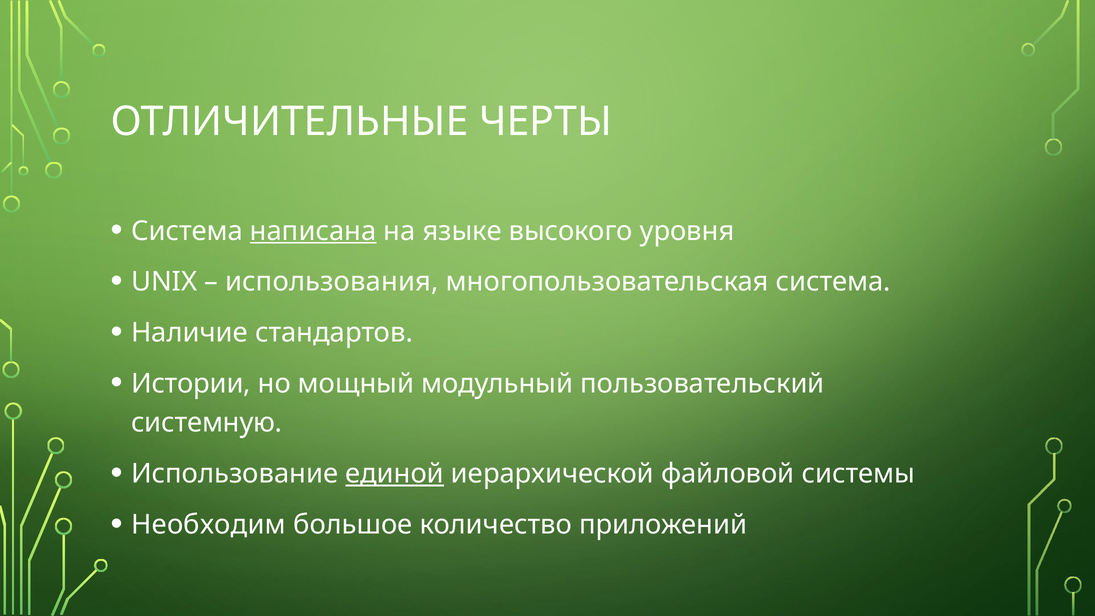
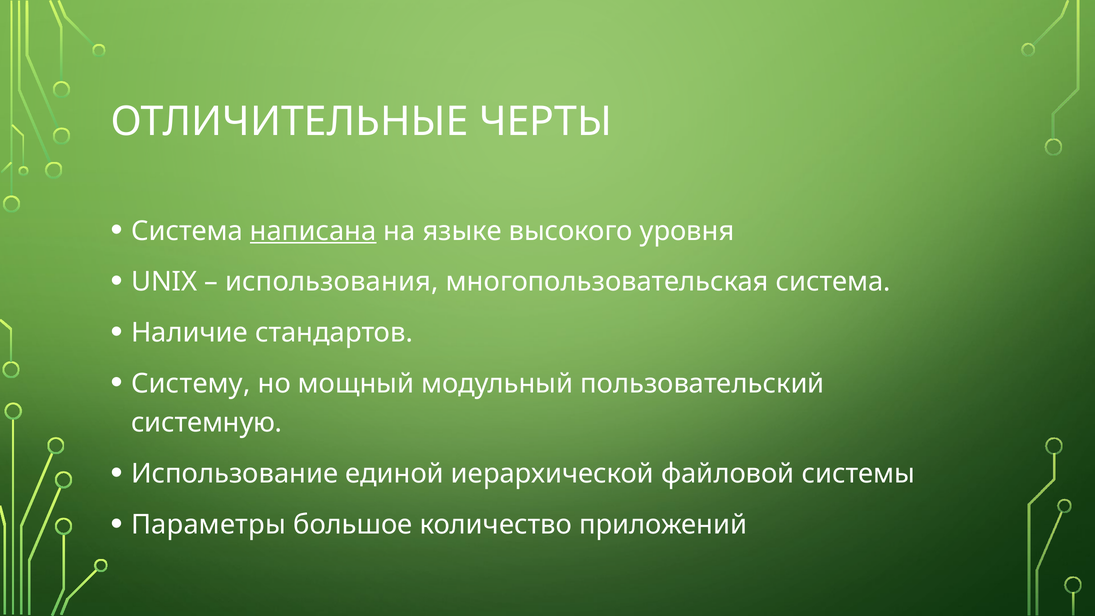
Истории: Истории -> Систему (191, 383)
единой underline: present -> none (395, 474)
Необходим: Необходим -> Параметры (209, 525)
